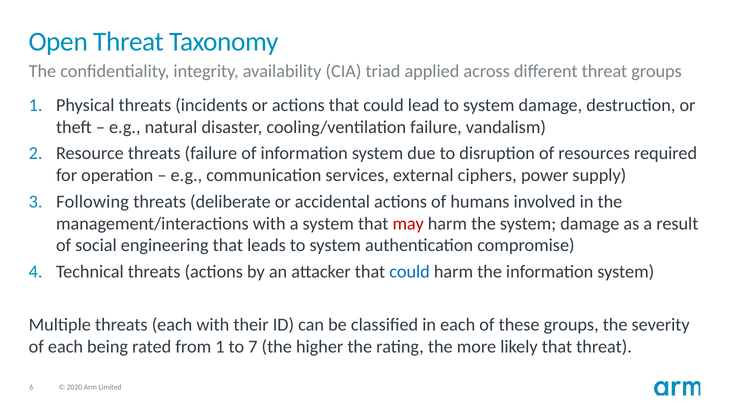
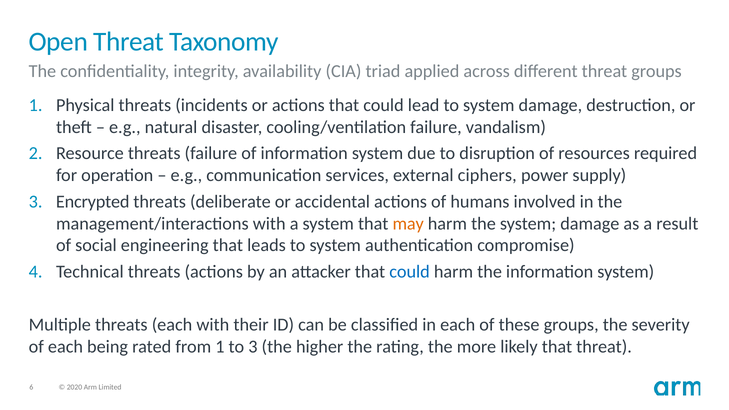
Following: Following -> Encrypted (93, 202)
may colour: red -> orange (408, 224)
to 7: 7 -> 3 (253, 347)
